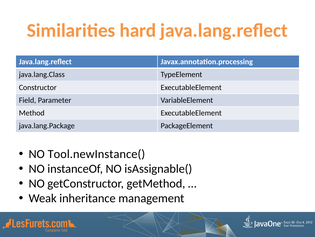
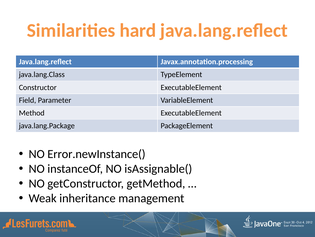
Tool.newInstance(: Tool.newInstance( -> Error.newInstance( (96, 154)
